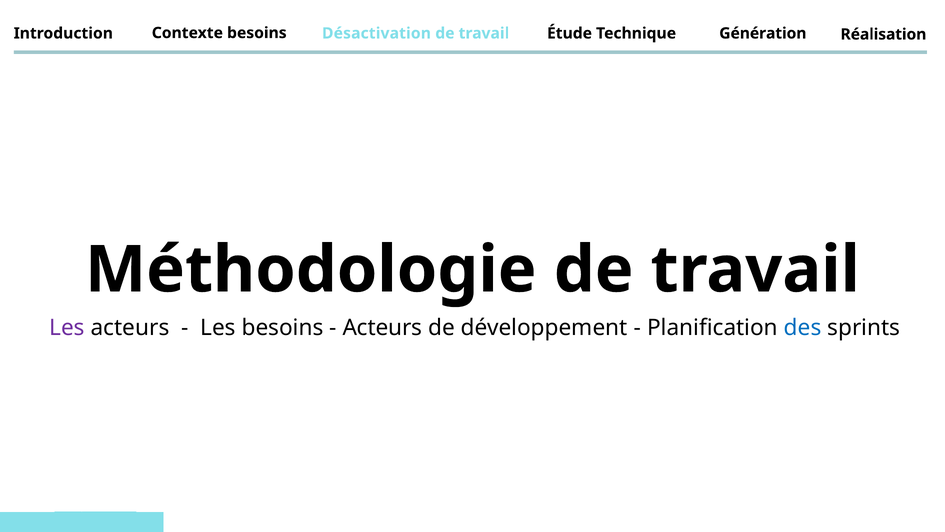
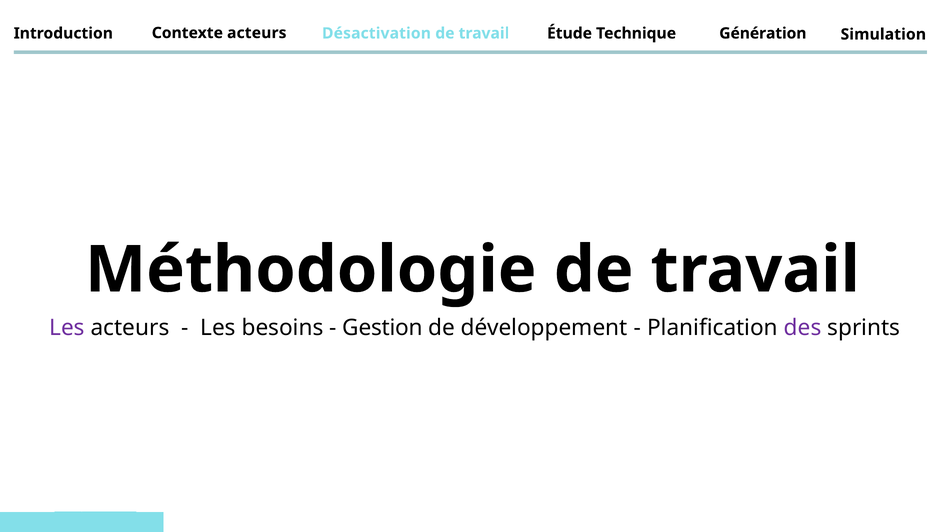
Contexte besoins: besoins -> acteurs (257, 33)
Réalisation: Réalisation -> Simulation (883, 34)
Acteurs: Acteurs -> Gestion (383, 328)
des colour: blue -> purple (803, 328)
